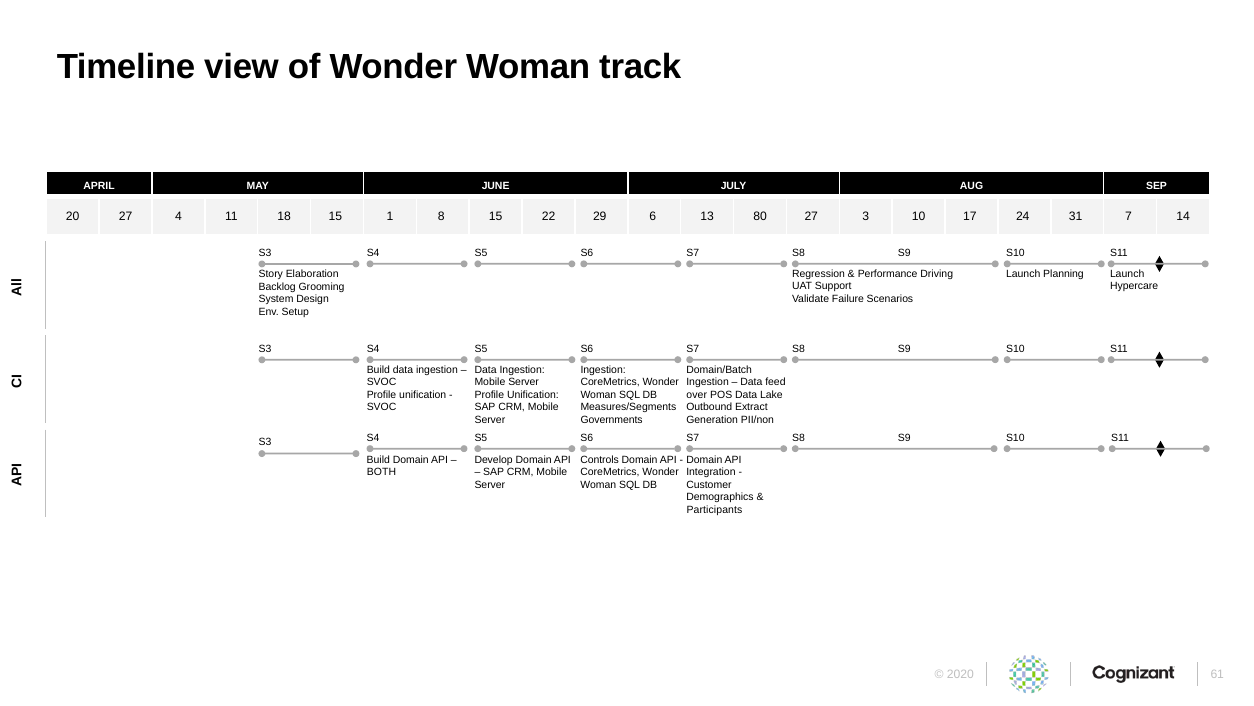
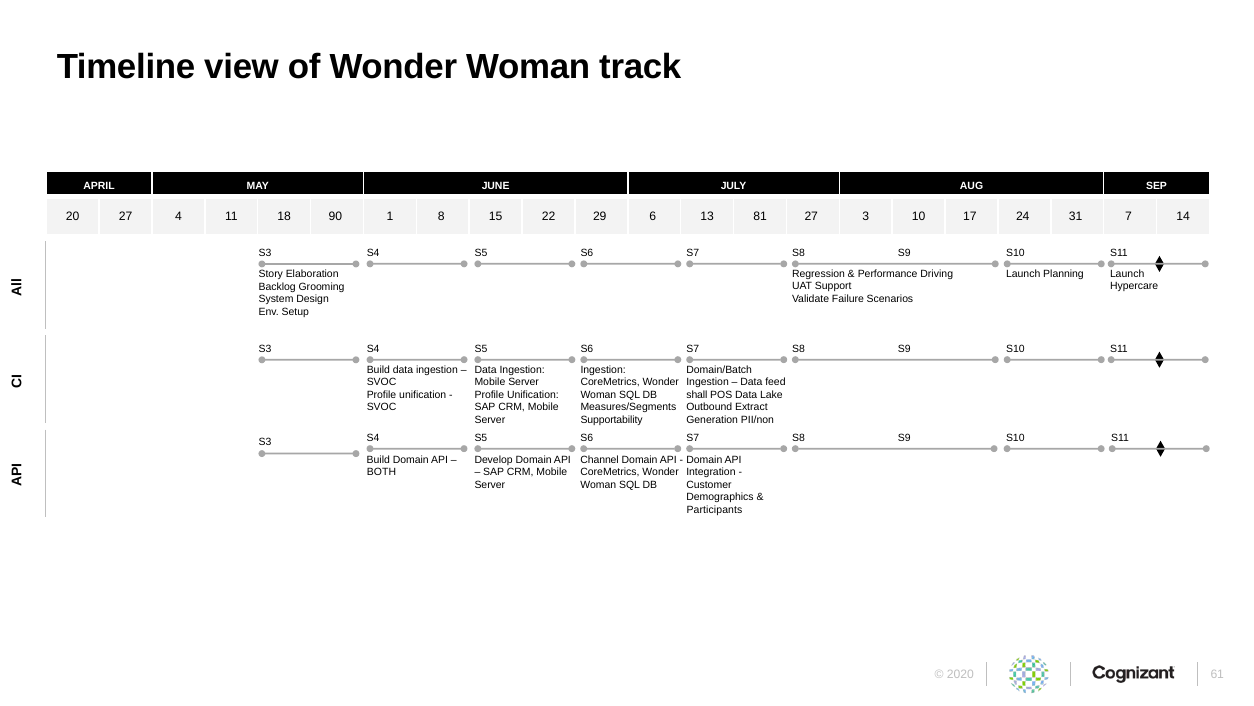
18 15: 15 -> 90 (335, 216)
80: 80 -> 81 (760, 216)
over: over -> shall (697, 395)
Governments: Governments -> Supportability (612, 420)
Controls: Controls -> Channel (600, 459)
